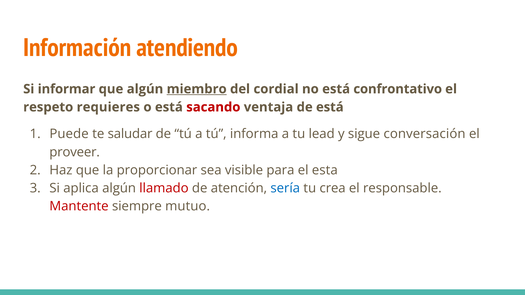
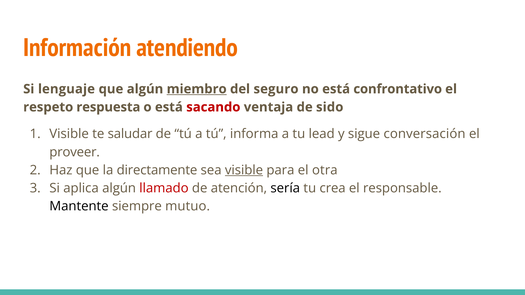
informar: informar -> lenguaje (66, 89)
cordial: cordial -> seguro (276, 89)
requieres: requieres -> respuesta (108, 107)
de está: está -> sido (330, 107)
Puede: Puede -> Visible (69, 134)
proporcionar: proporcionar -> directamente (157, 170)
visible underline: none -> present (244, 170)
esta: esta -> otra (325, 170)
sería colour: blue -> black (285, 188)
Mantente colour: red -> black (79, 206)
